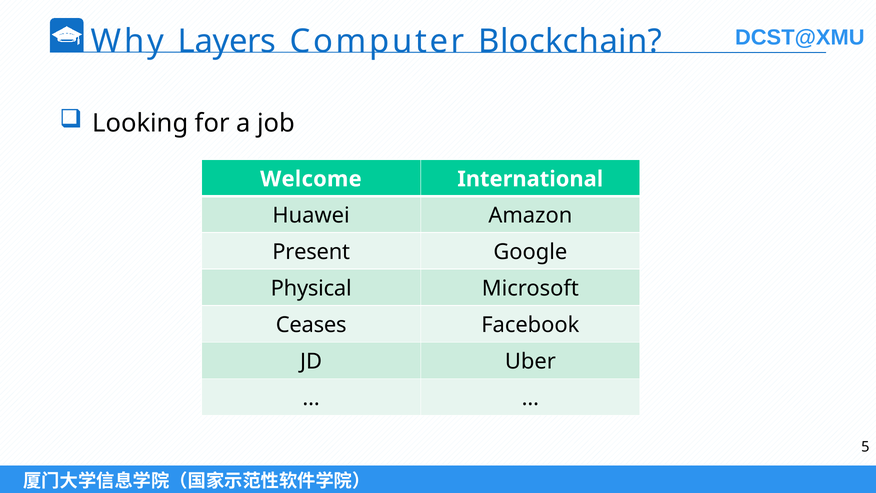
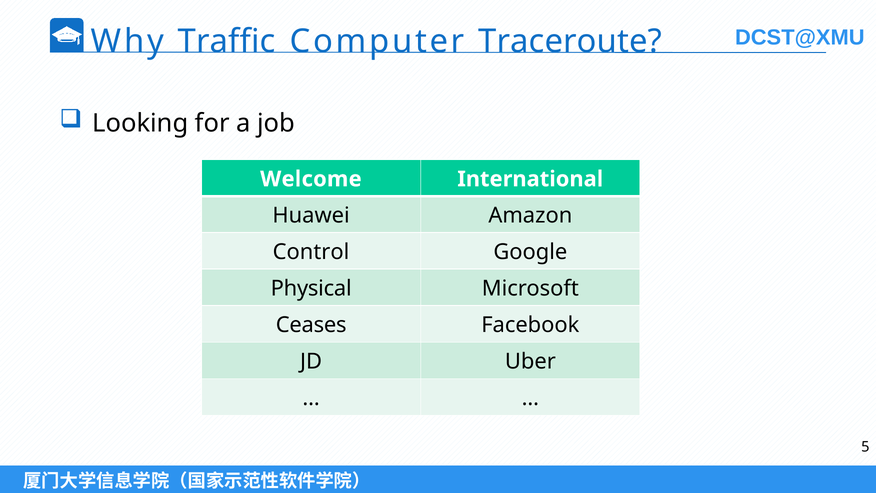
Layers: Layers -> Traffic (227, 41)
Blockchain: Blockchain -> Traceroute (570, 41)
Present: Present -> Control (311, 252)
